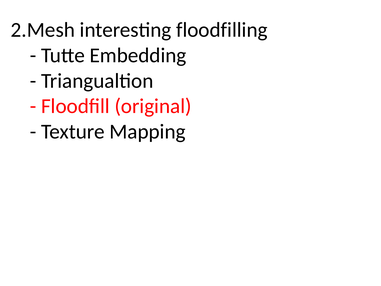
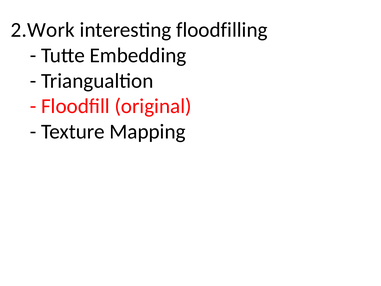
2.Mesh: 2.Mesh -> 2.Work (43, 30)
